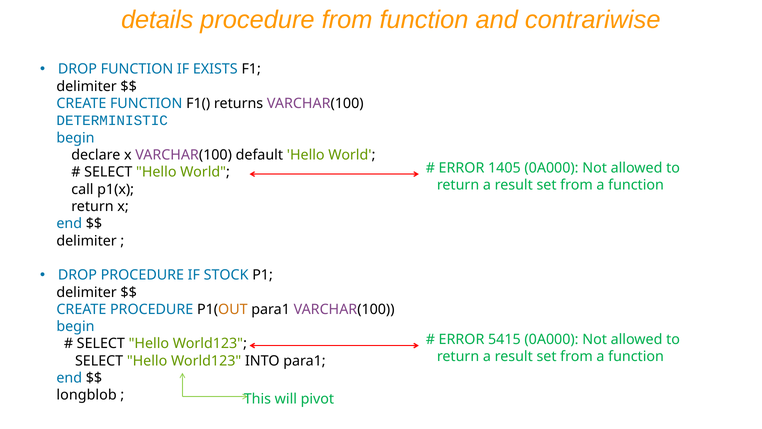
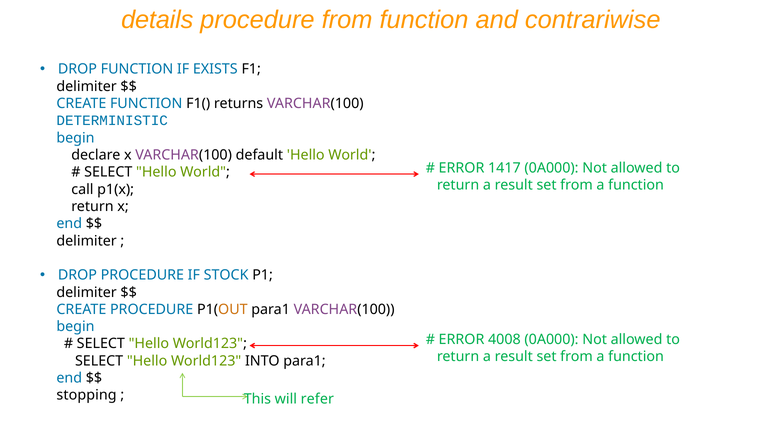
1405: 1405 -> 1417 (504, 168)
5415: 5415 -> 4008 (504, 339)
longblob: longblob -> stopping (87, 395)
pivot: pivot -> refer (317, 399)
